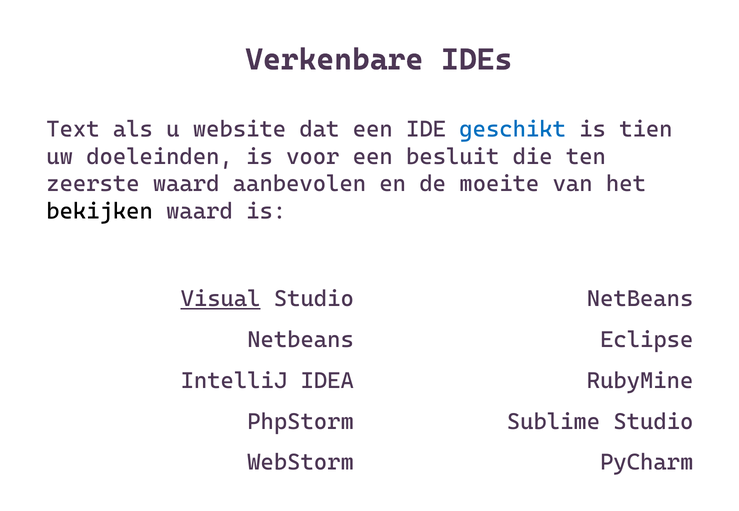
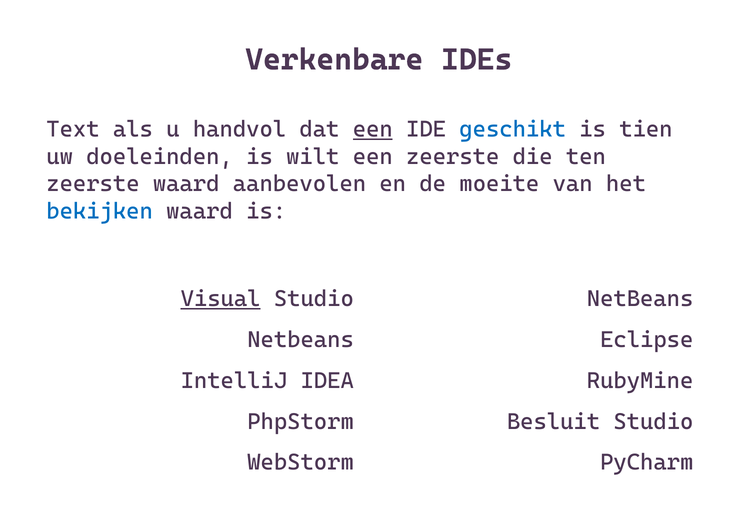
website: website -> handvol (240, 130)
een underline: none -> present (373, 130)
voor: voor -> wilt (313, 157)
een besluit: besluit -> zeerste (453, 157)
bekijken colour: black -> blue (100, 212)
Sublime: Sublime -> Besluit (554, 422)
